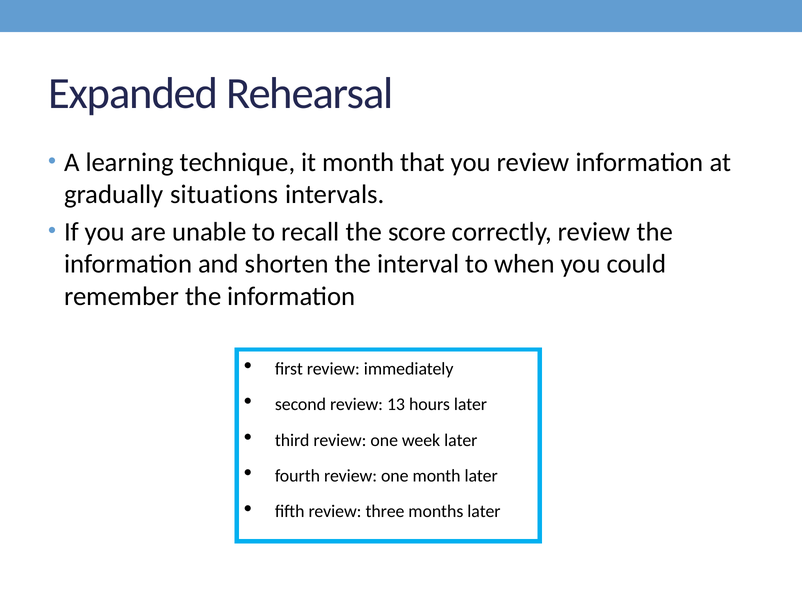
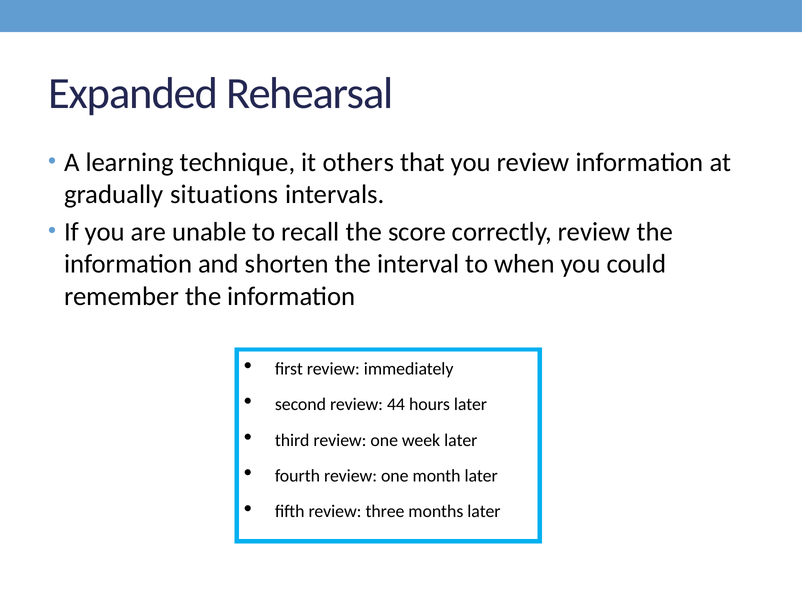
it month: month -> others (358, 162)
13: 13 -> 44 (396, 404)
